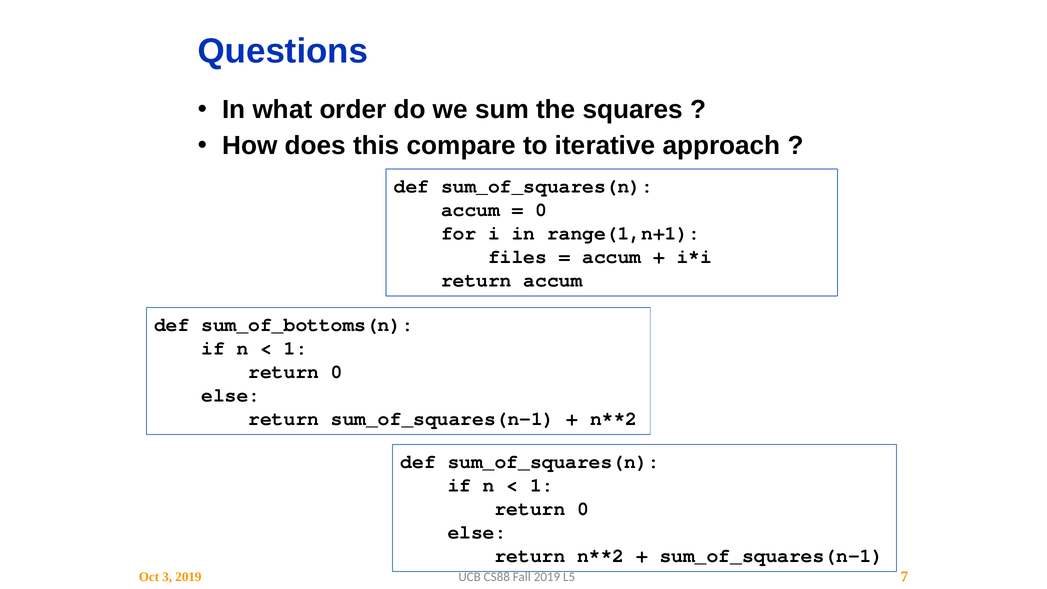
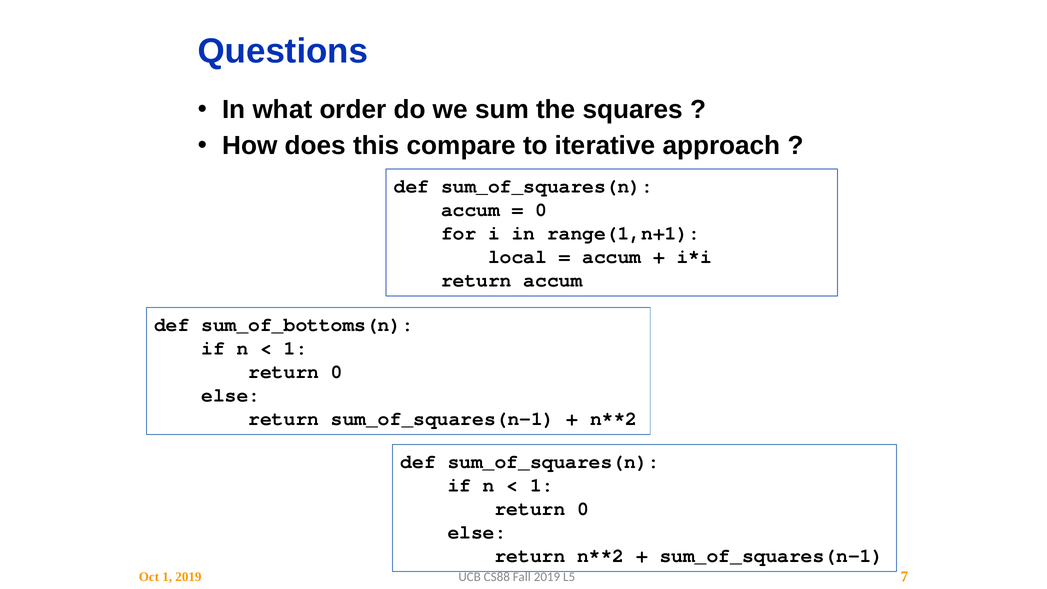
files: files -> local (518, 257)
Oct 3: 3 -> 1 (167, 577)
